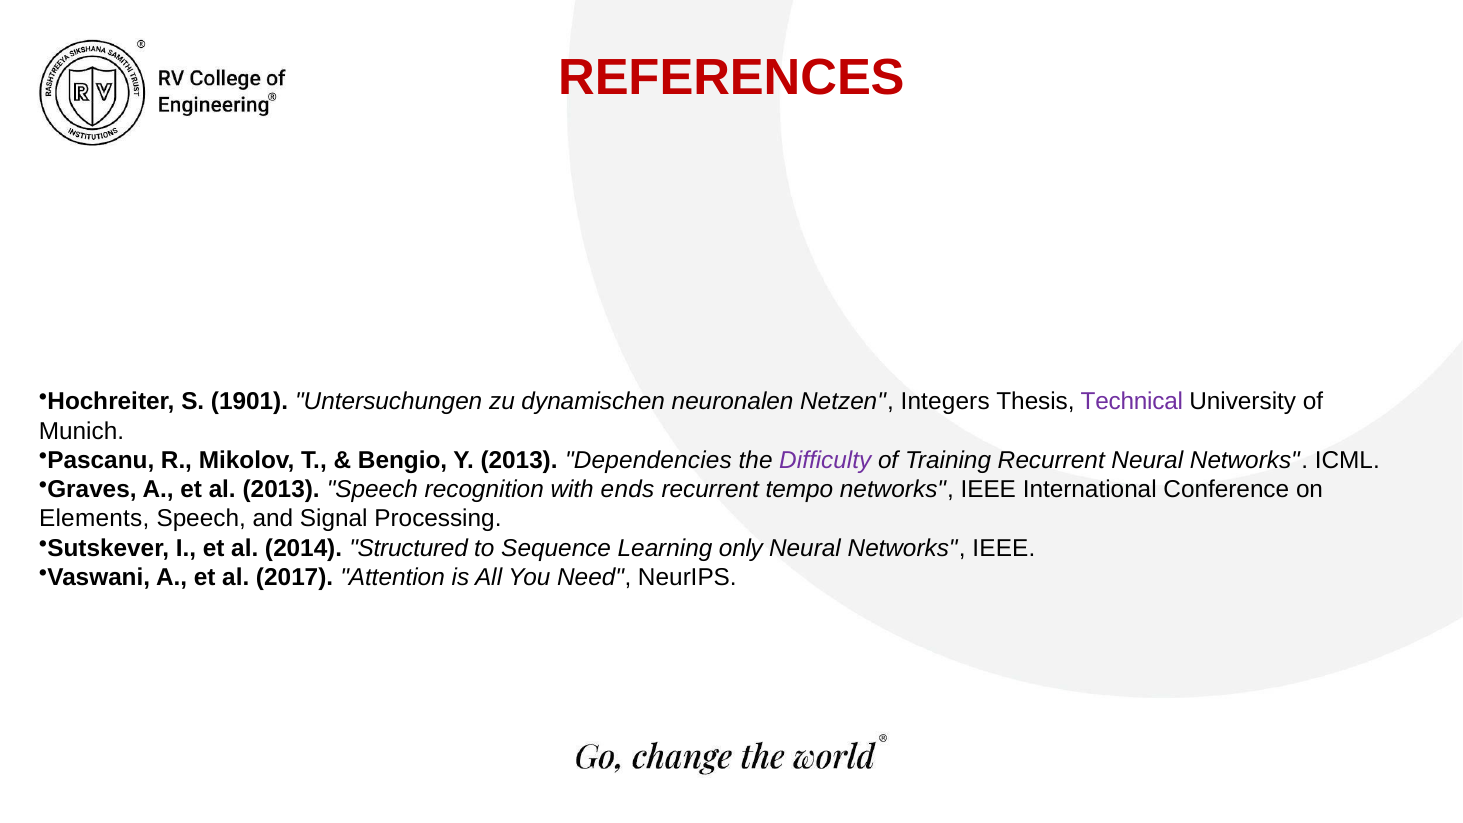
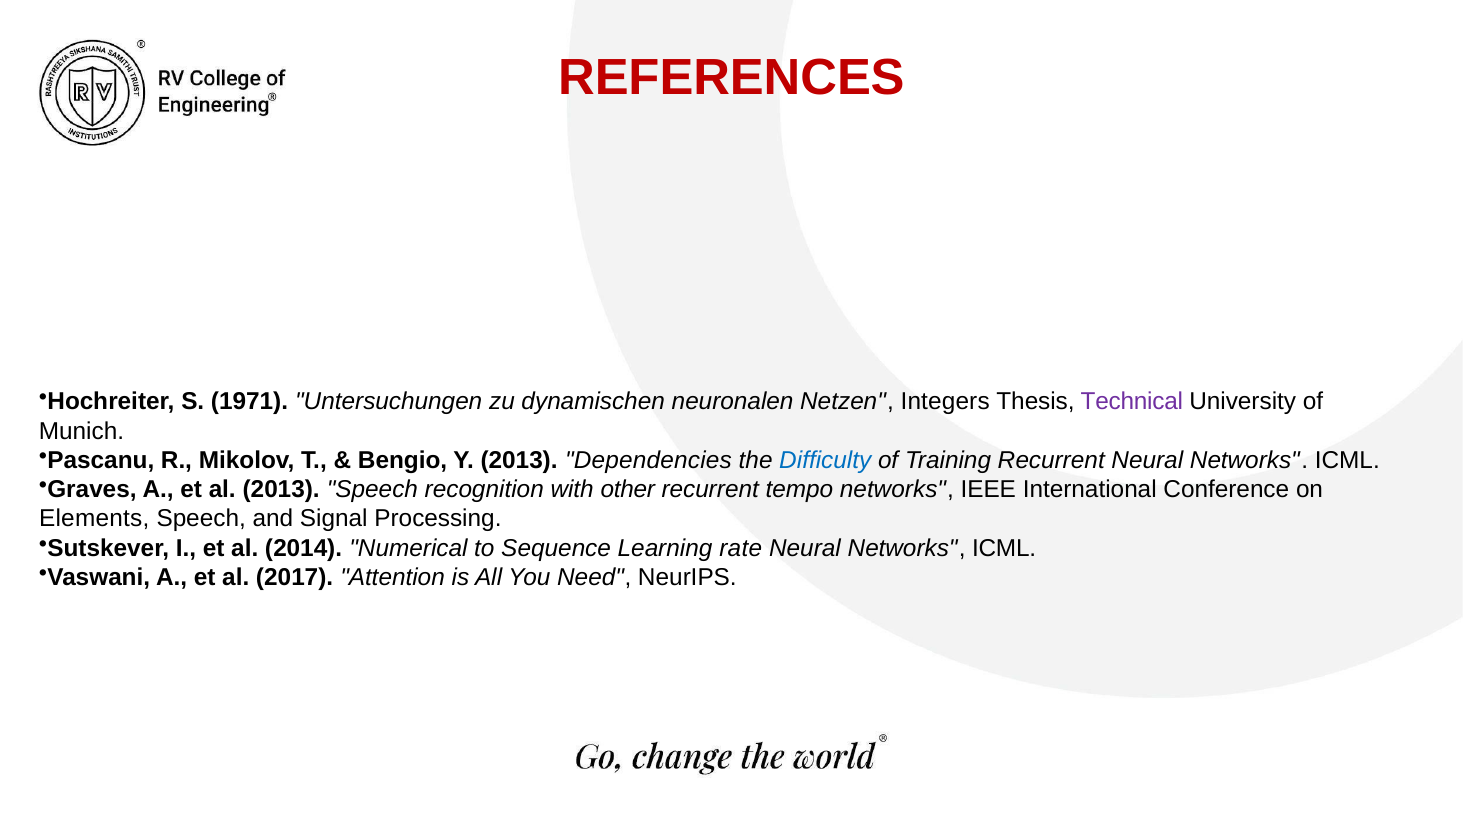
1901: 1901 -> 1971 (250, 402)
Difficulty colour: purple -> blue (825, 460)
ends: ends -> other (628, 489)
Structured: Structured -> Numerical (408, 548)
only: only -> rate (741, 548)
IEEE: IEEE -> ICML (1004, 548)
